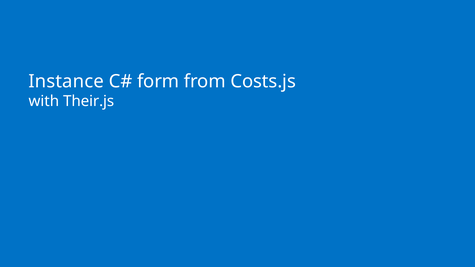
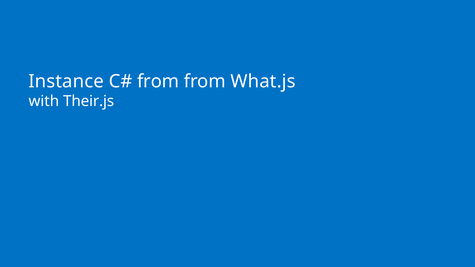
form: form -> from (158, 81)
Costs.js: Costs.js -> What.js (263, 81)
